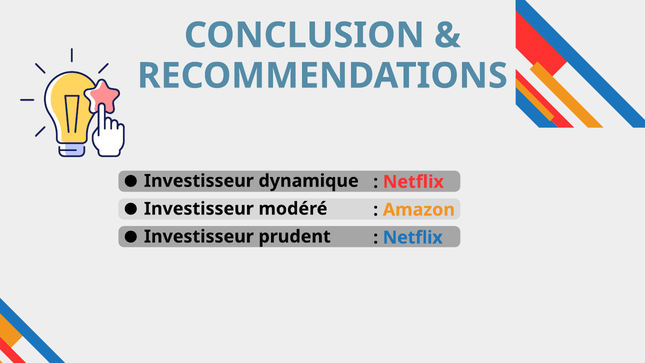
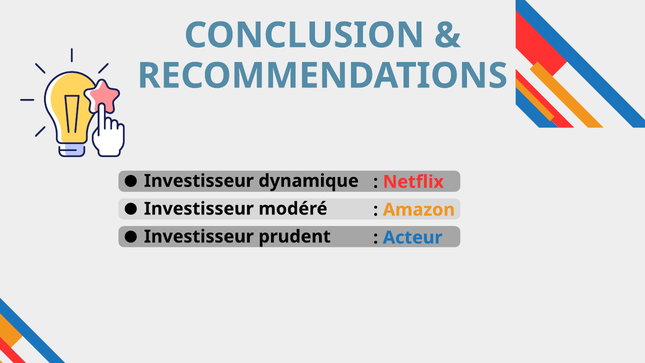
Netflix: Netflix -> Acteur (413, 237)
